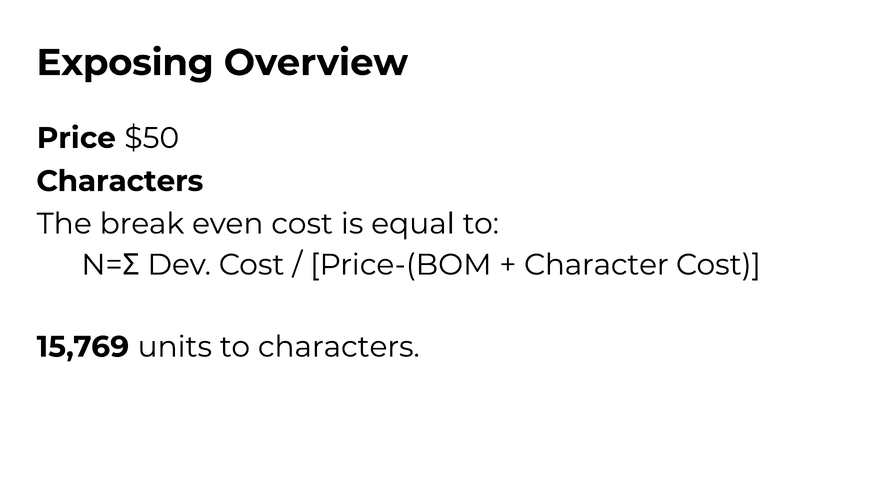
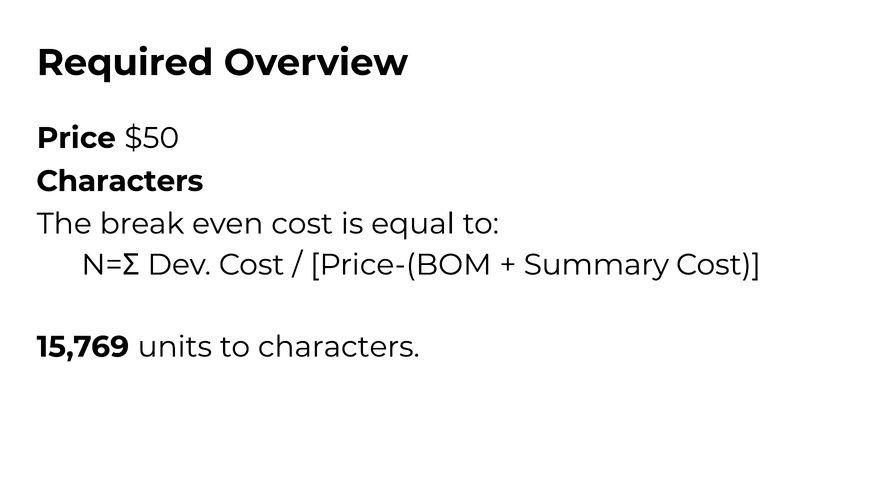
Exposing: Exposing -> Required (125, 63)
Character: Character -> Summary (596, 265)
